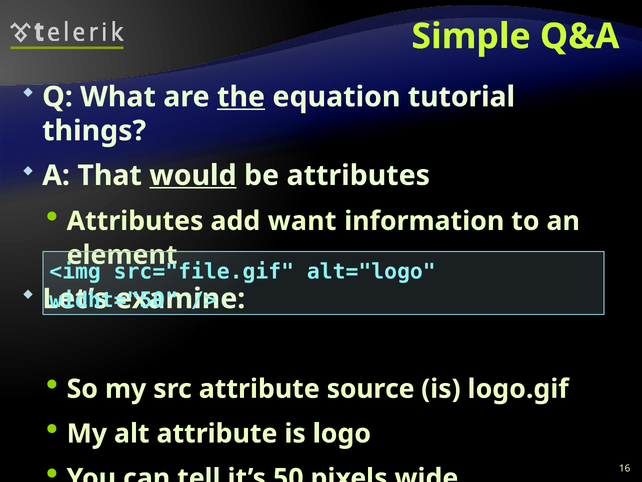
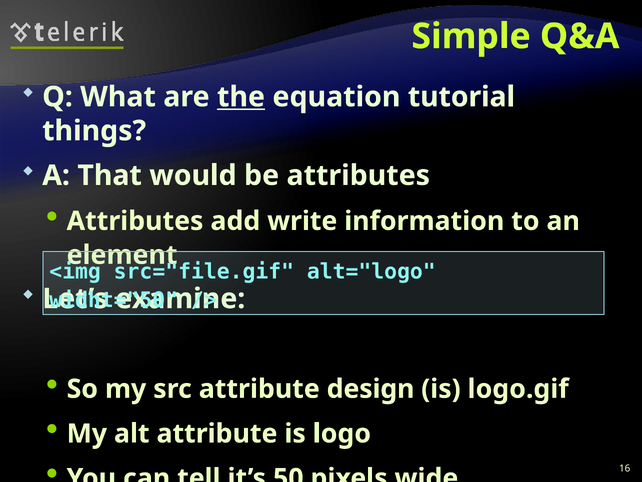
would underline: present -> none (193, 175)
want: want -> write (302, 221)
source: source -> design (371, 389)
